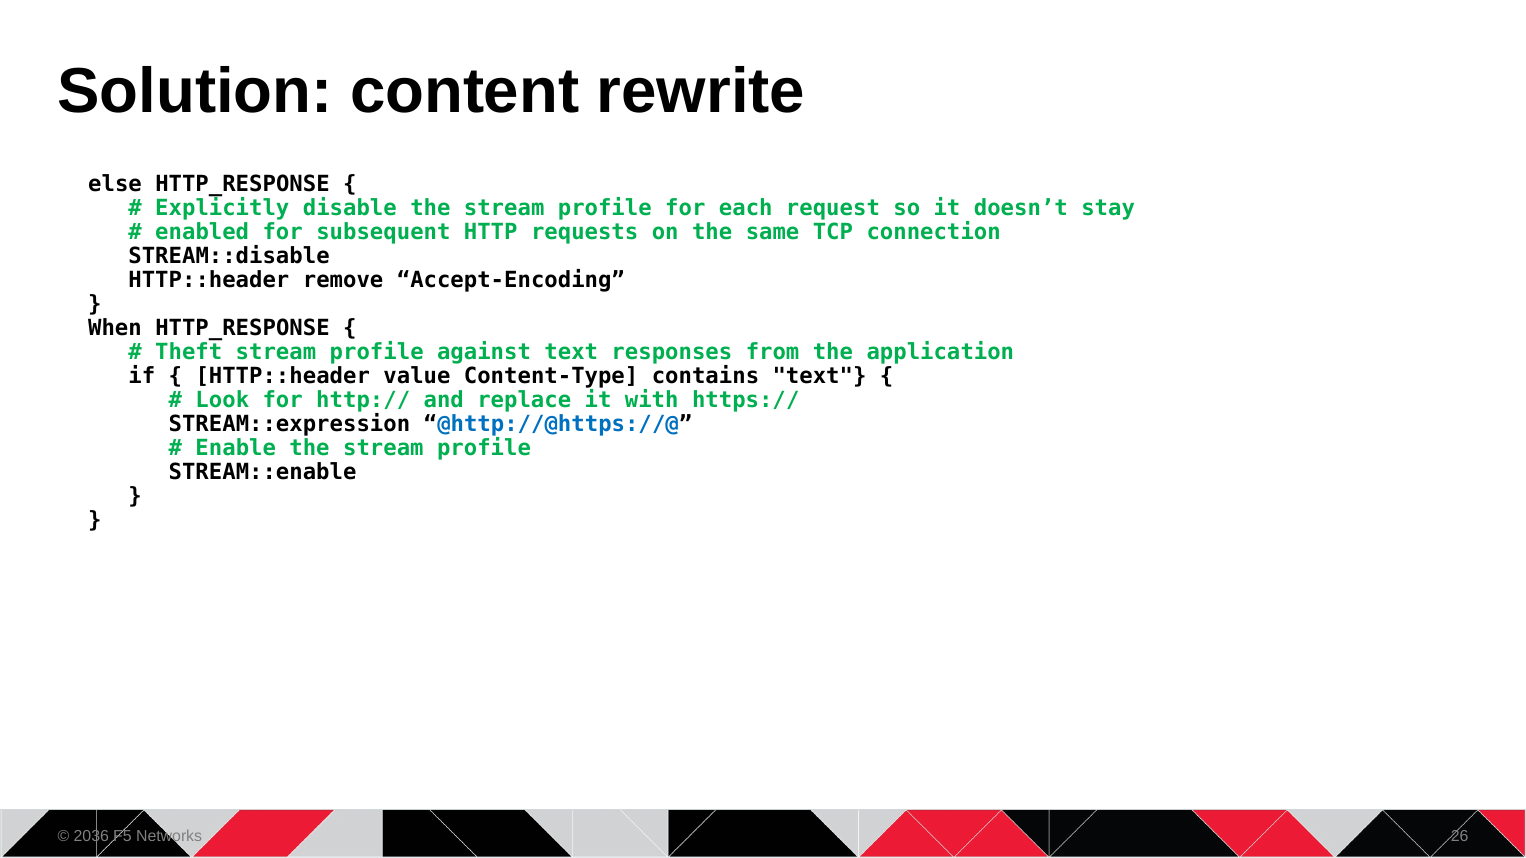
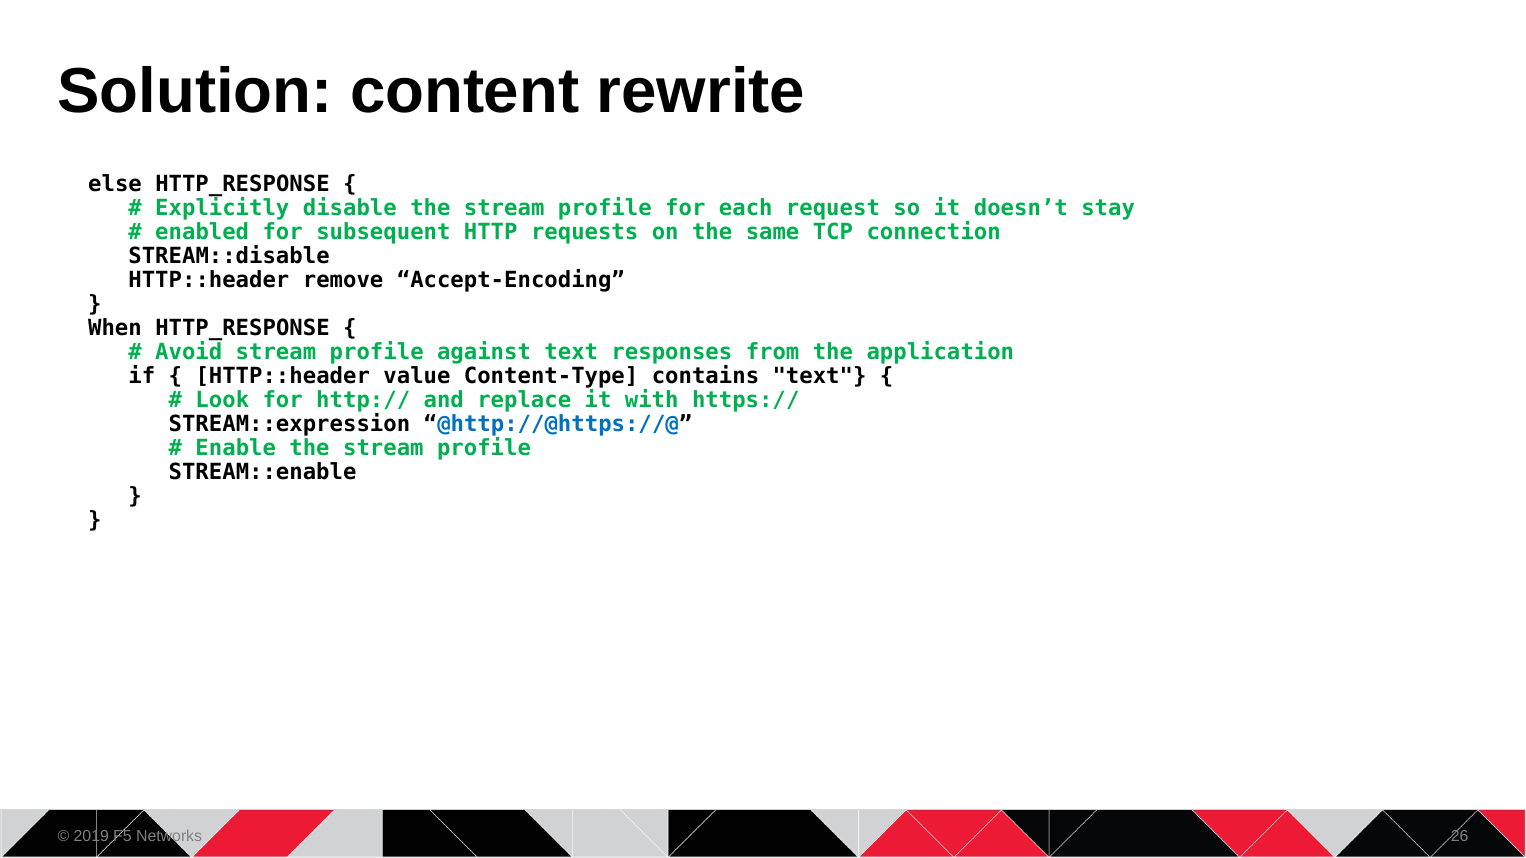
Theft: Theft -> Avoid (189, 352)
2036: 2036 -> 2019 (91, 837)
